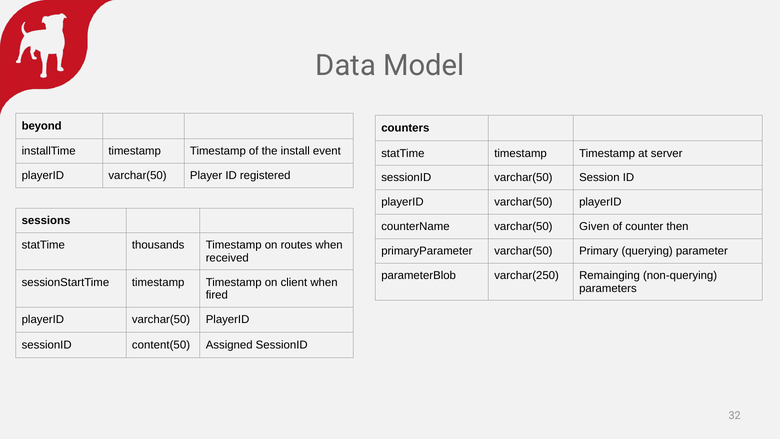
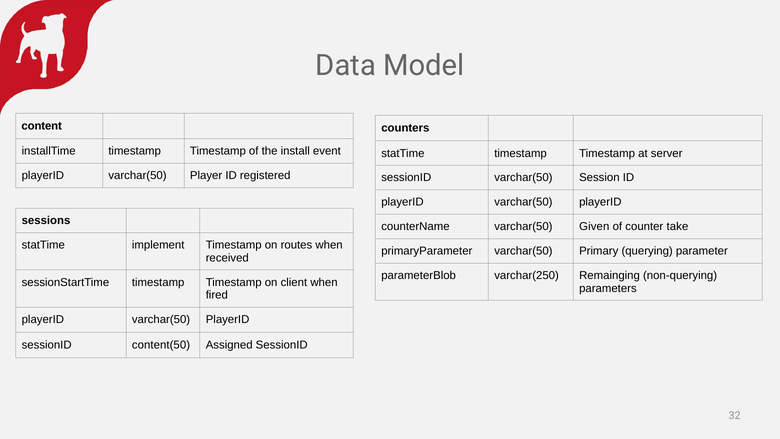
beyond: beyond -> content (42, 126)
then: then -> take (677, 227)
thousands: thousands -> implement (158, 245)
